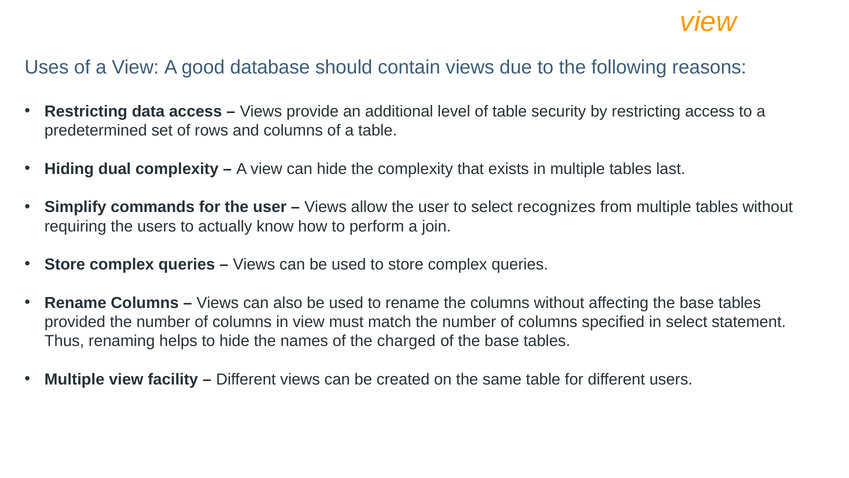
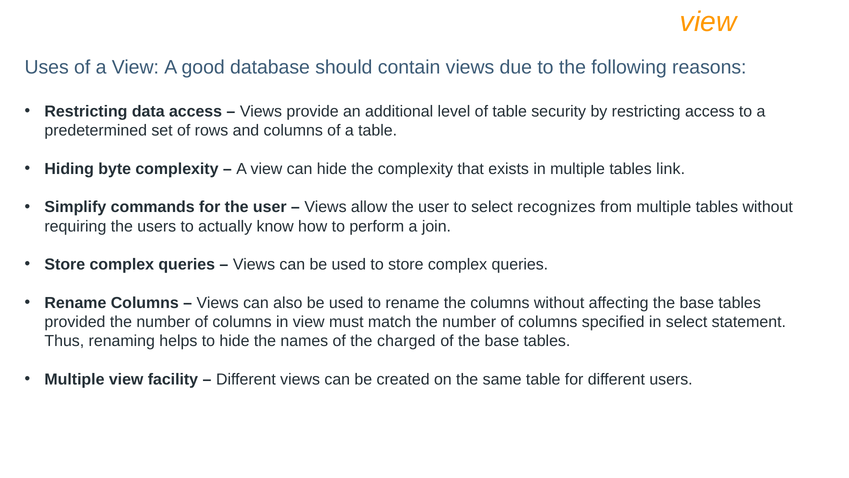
dual: dual -> byte (115, 169)
last: last -> link (671, 169)
